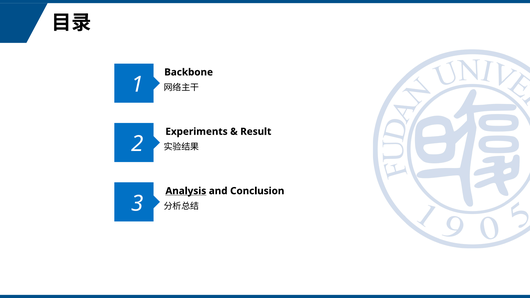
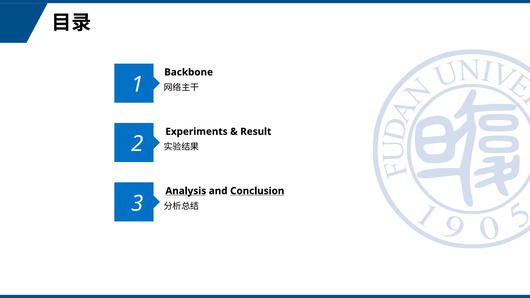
Conclusion underline: none -> present (257, 191)
